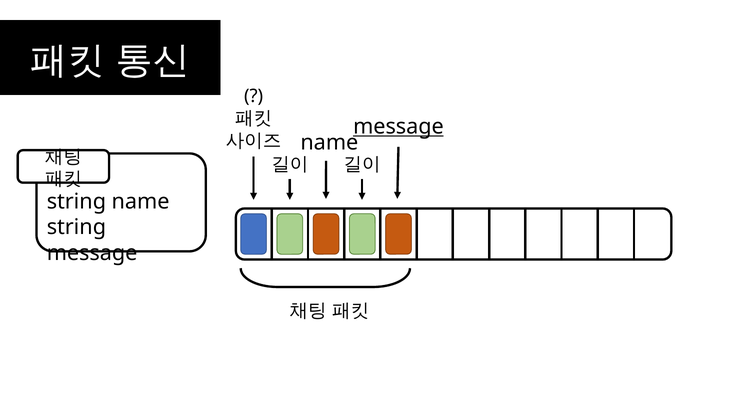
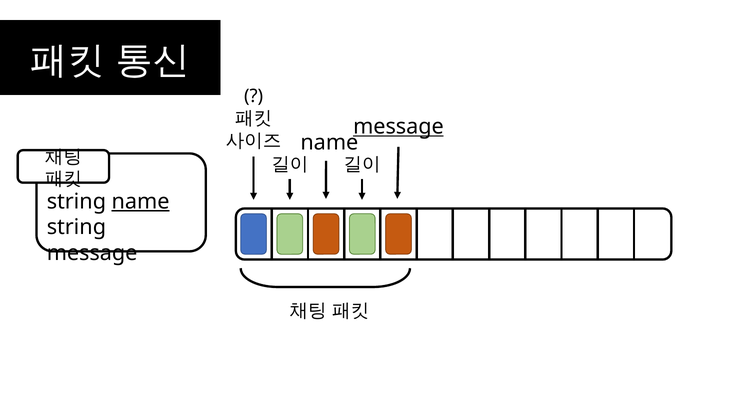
name underline: none -> present (141, 202)
